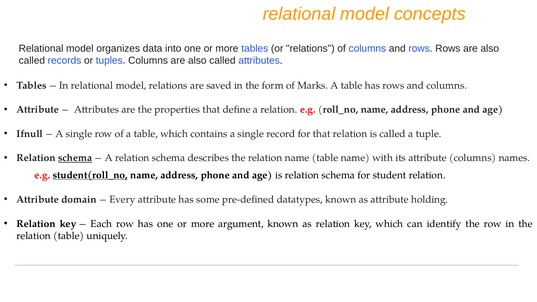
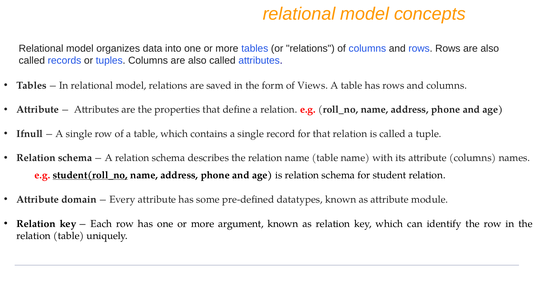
Marks: Marks -> Views (313, 85)
schema underline: present -> none (75, 158)
holding: holding -> module (430, 200)
